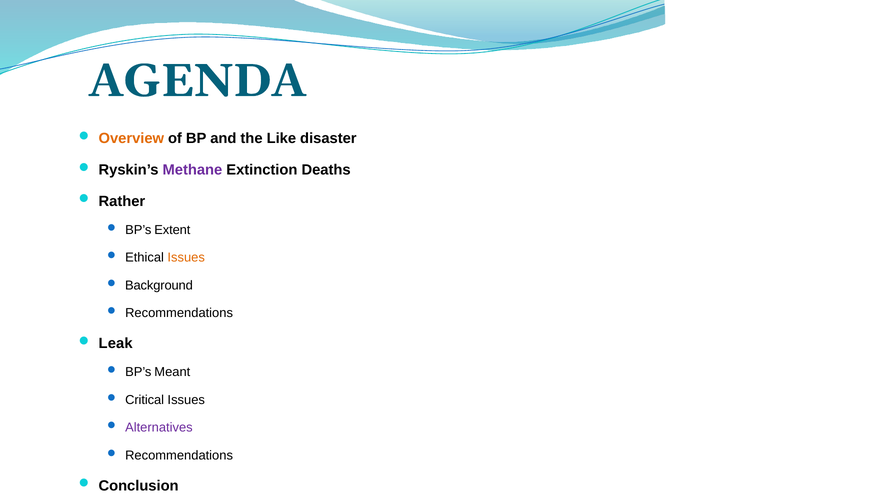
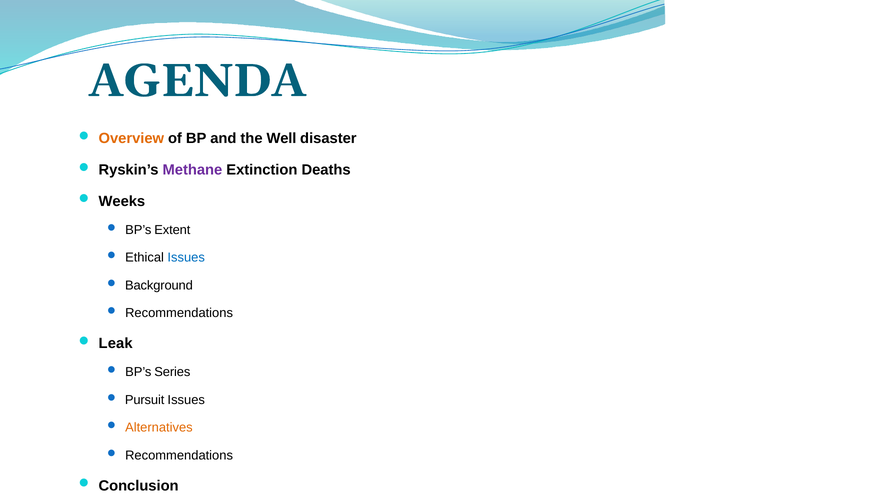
Like: Like -> Well (281, 138)
Rather: Rather -> Weeks (122, 201)
Issues colour: orange -> blue (186, 257)
Meant: Meant -> Series (172, 372)
Critical: Critical -> Pursuit (145, 399)
Alternatives colour: purple -> orange (159, 427)
